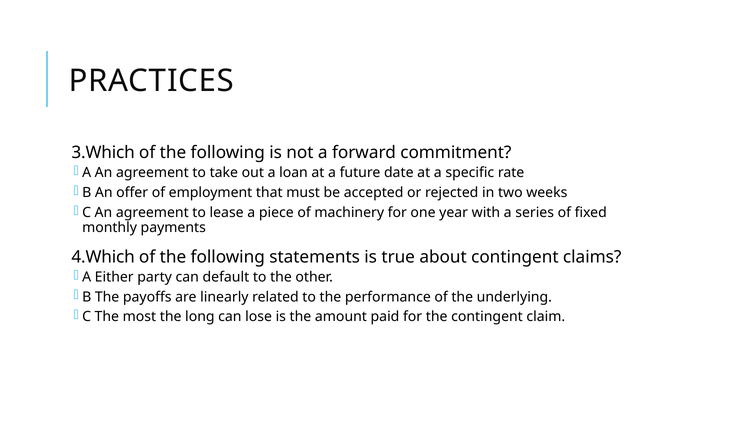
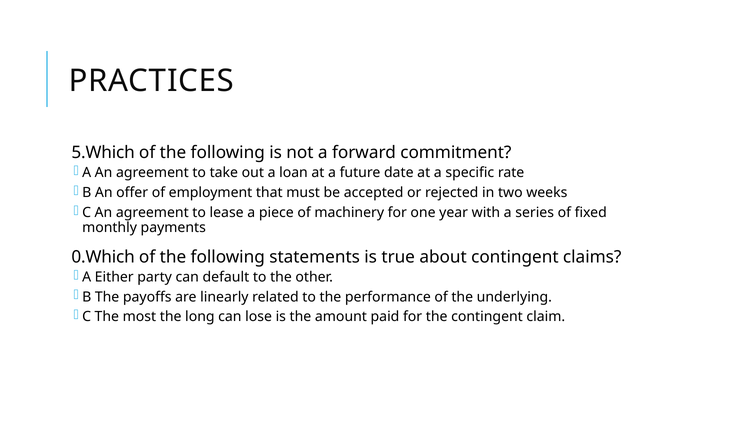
3.Which: 3.Which -> 5.Which (103, 153)
4.Which: 4.Which -> 0.Which (103, 257)
